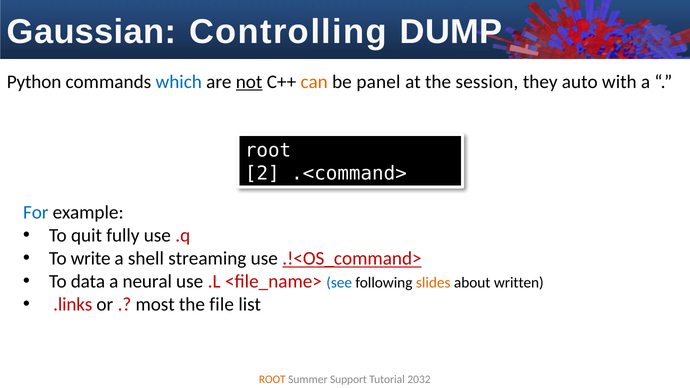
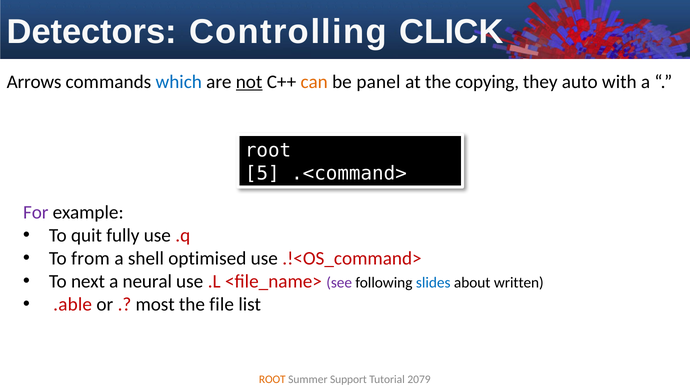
Gaussian: Gaussian -> Detectors (92, 32)
DUMP: DUMP -> CLICK (451, 32)
Python: Python -> Arrows (34, 82)
session: session -> copying (487, 82)
2: 2 -> 5 (262, 174)
For colour: blue -> purple (36, 213)
write: write -> from (90, 259)
streaming: streaming -> optimised (207, 259)
.!<OS_command> underline: present -> none (352, 259)
data: data -> next (88, 282)
see colour: blue -> purple (339, 283)
slides colour: orange -> blue (433, 283)
.links: .links -> .able (73, 305)
2032: 2032 -> 2079 (419, 379)
